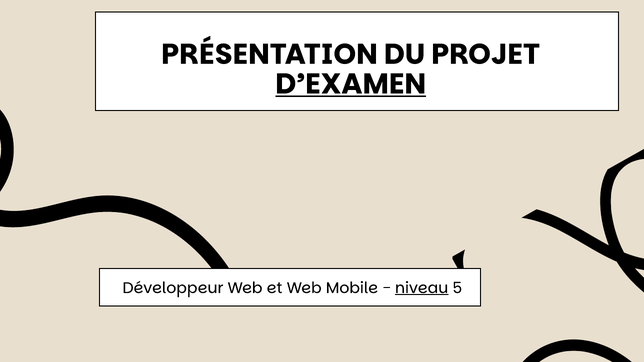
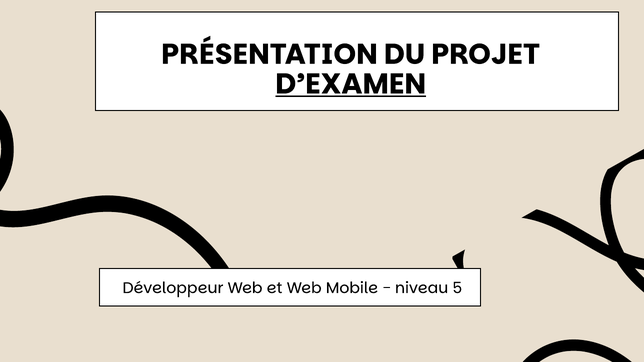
niveau underline: present -> none (422, 288)
